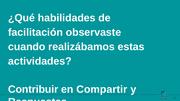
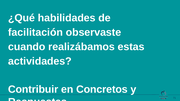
Compartir: Compartir -> Concretos (102, 90)
